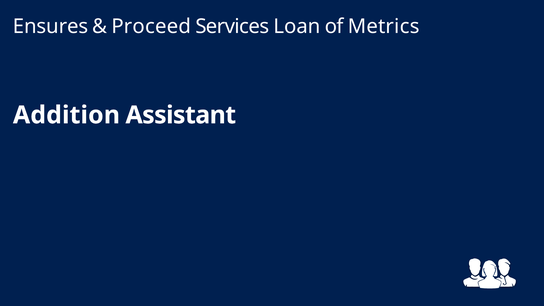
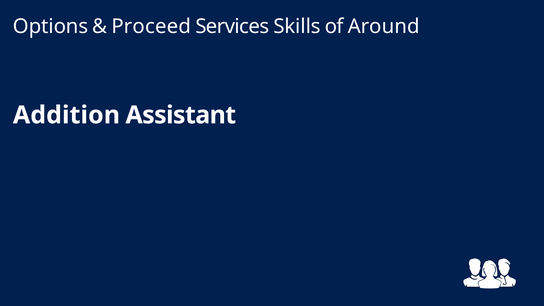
Ensures: Ensures -> Options (51, 27)
Loan: Loan -> Skills (297, 27)
Metrics: Metrics -> Around (384, 27)
